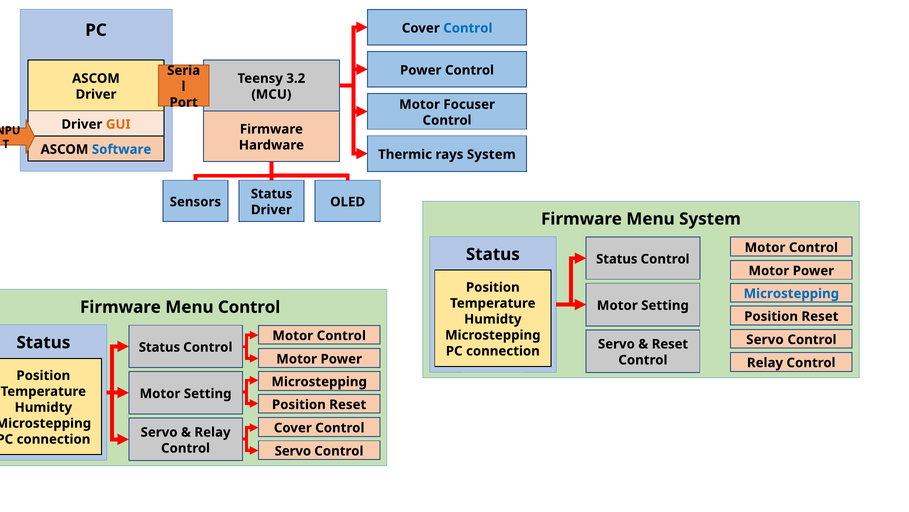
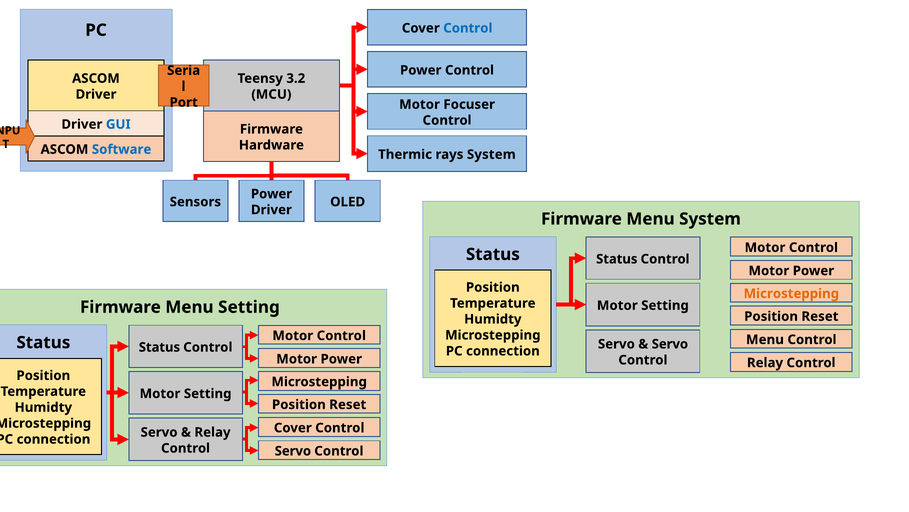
GUI colour: orange -> blue (118, 124)
Status: Status -> Power (271, 194)
Microstepping colour: blue -> orange (791, 293)
Menu Control: Control -> Setting (249, 307)
Servo: Servo -> Menu (765, 339)
Reset: Reset -> Servo (670, 344)
